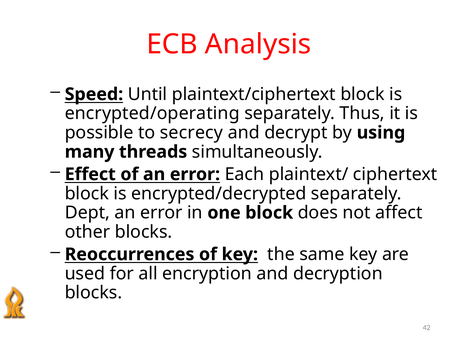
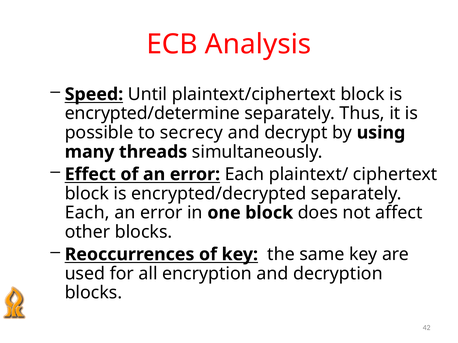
encrypted/operating: encrypted/operating -> encrypted/determine (152, 114)
Dept: Dept -> Each (87, 213)
